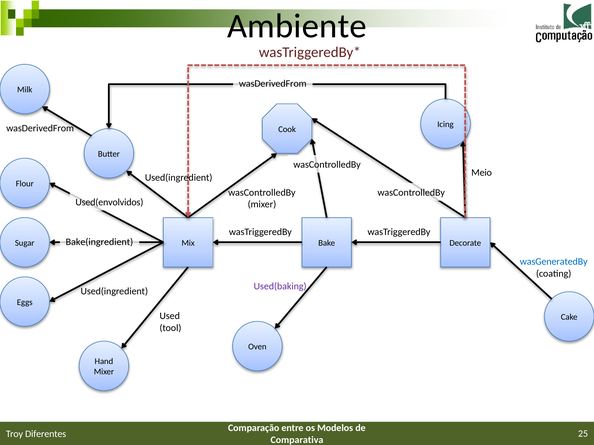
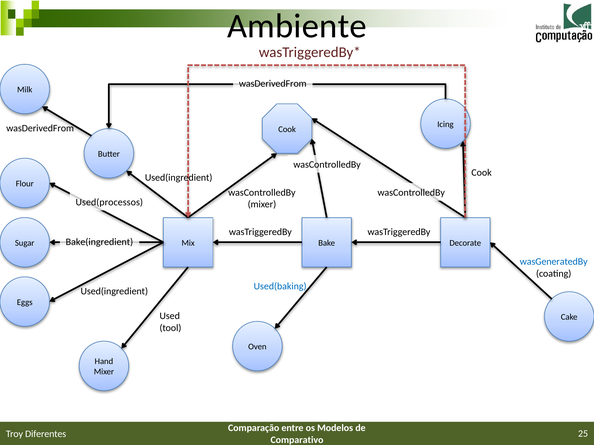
Meio: Meio -> Cook (482, 173)
Used(envolvidos: Used(envolvidos -> Used(processos (109, 203)
Used(baking colour: purple -> blue (280, 287)
Comparativa: Comparativa -> Comparativo (297, 440)
